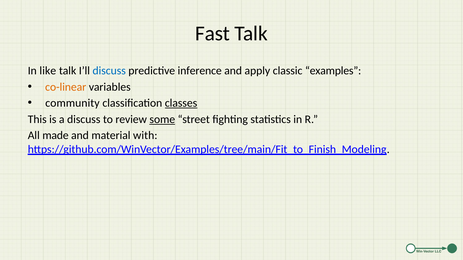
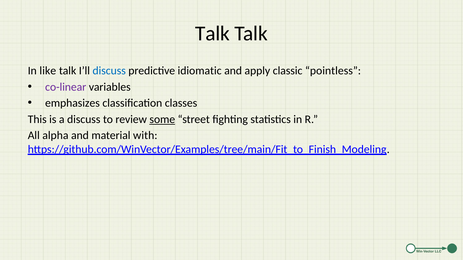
Fast: Fast -> Talk (212, 34)
inference: inference -> idiomatic (200, 71)
examples: examples -> pointless (333, 71)
co-linear colour: orange -> purple (66, 87)
community: community -> emphasizes (72, 103)
classes underline: present -> none (181, 103)
made: made -> alpha (55, 136)
